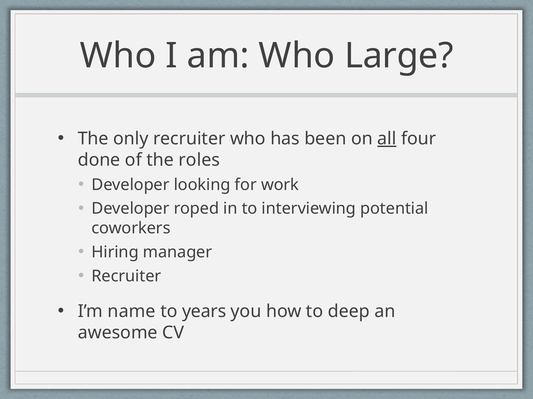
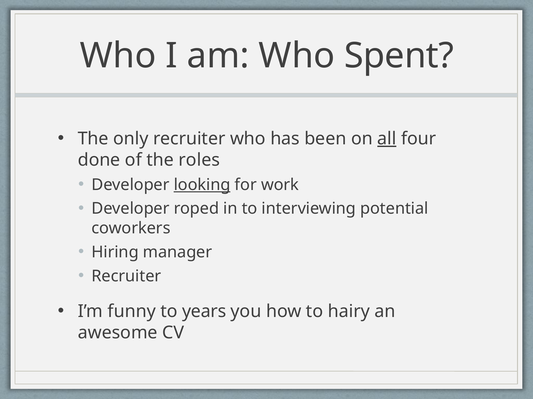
Large: Large -> Spent (399, 56)
looking underline: none -> present (202, 185)
name: name -> funny (132, 312)
deep: deep -> hairy (349, 312)
